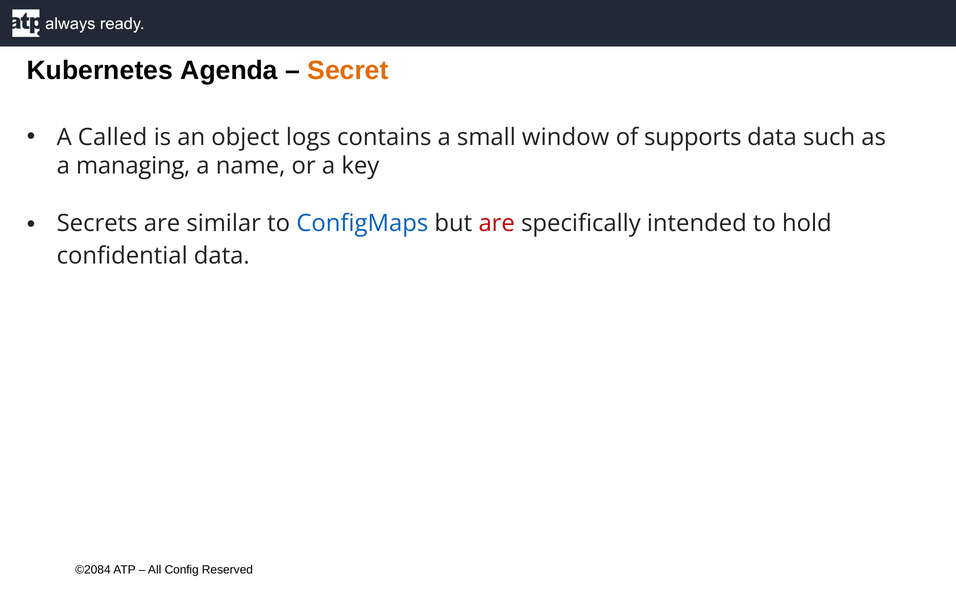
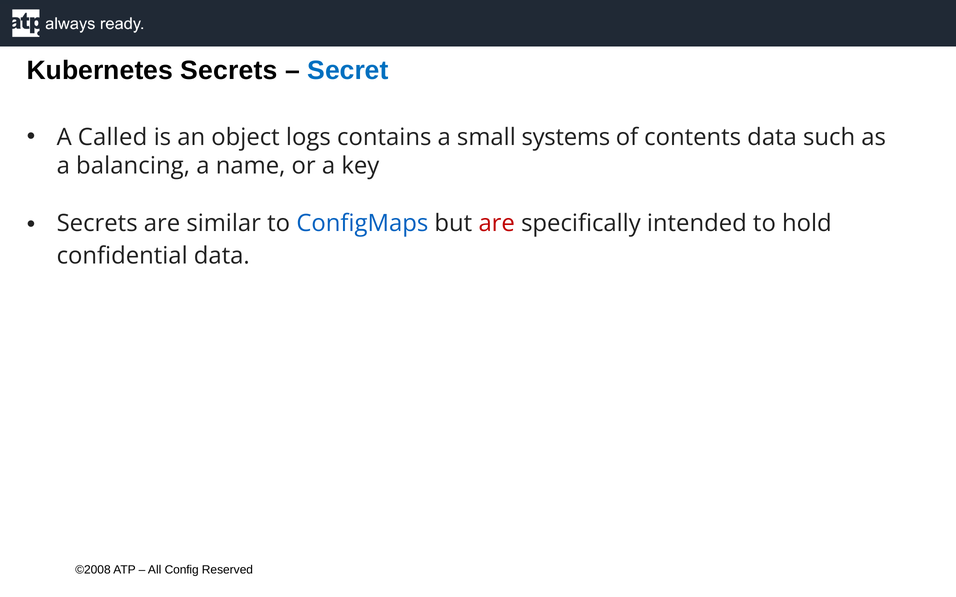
Kubernetes Agenda: Agenda -> Secrets (229, 71)
Secret colour: orange -> blue (348, 71)
window: window -> systems (566, 137)
supports: supports -> contents (693, 137)
managing: managing -> balancing (133, 166)
©2084: ©2084 -> ©2008 (93, 570)
